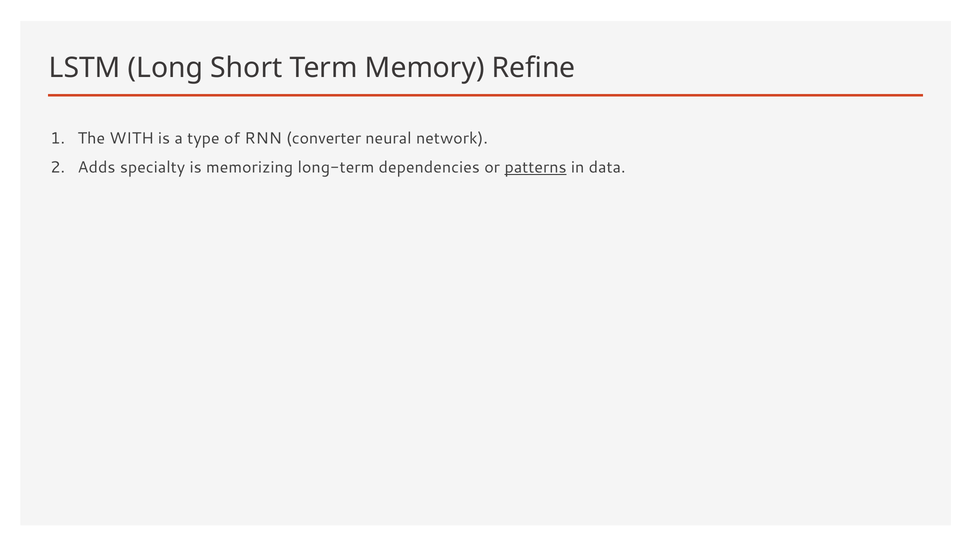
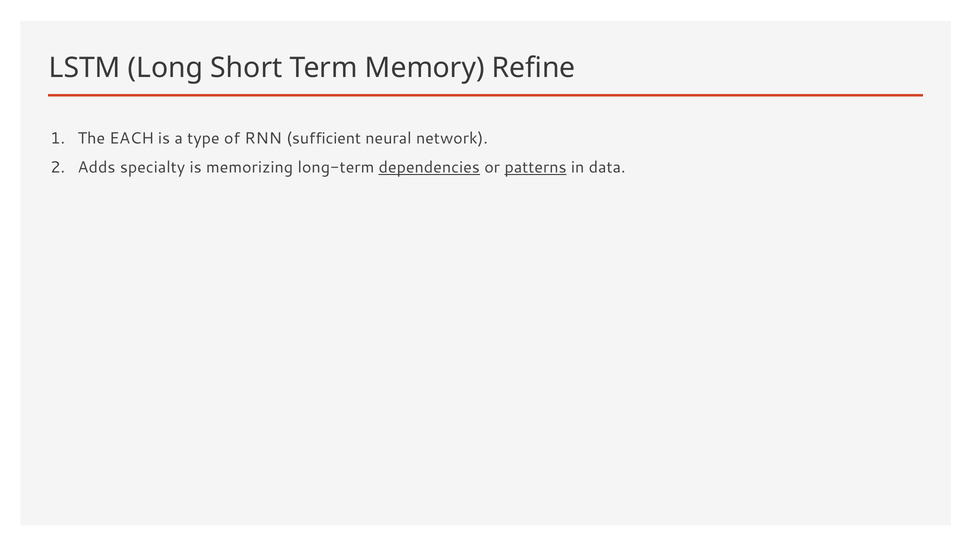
WITH: WITH -> EACH (132, 138)
converter: converter -> sufficient (324, 138)
dependencies underline: none -> present (429, 168)
